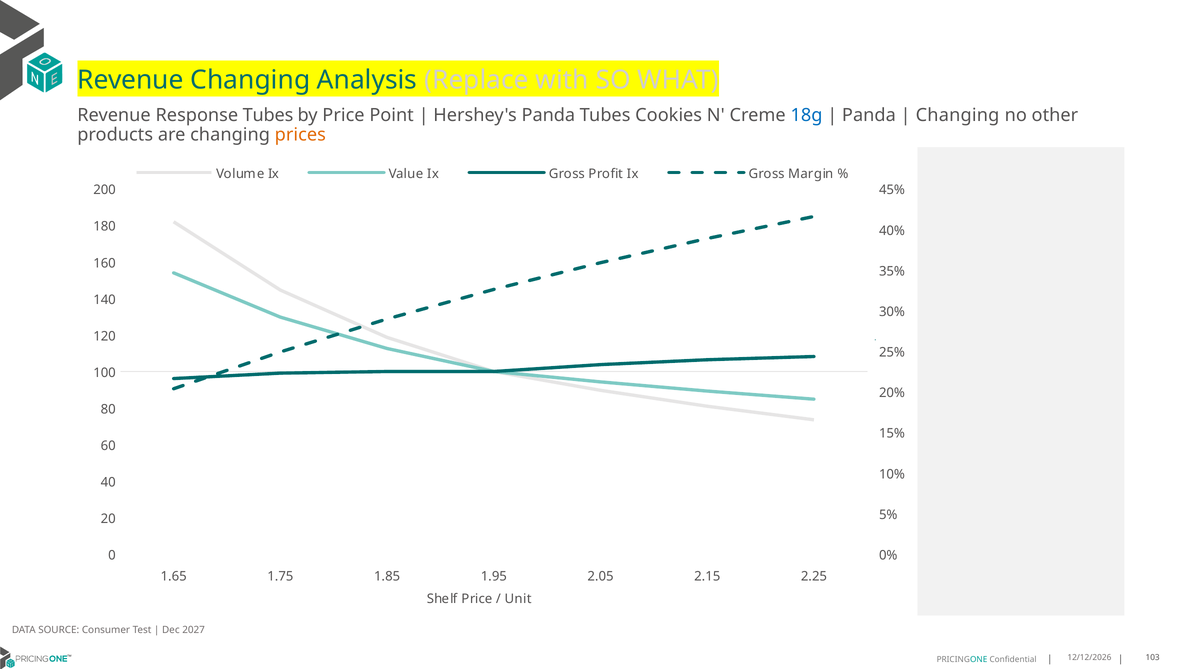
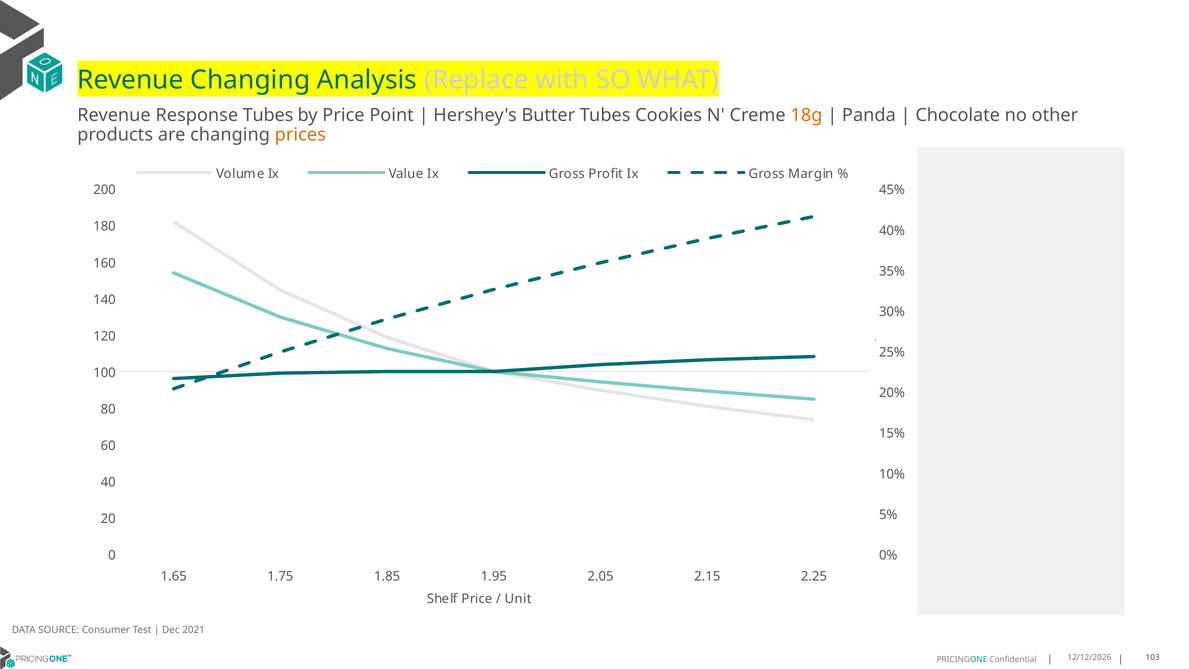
Hershey's Panda: Panda -> Butter (548, 115)
18g colour: blue -> orange (806, 115)
Changing: Changing -> Chocolate (958, 115)
2027: 2027 -> 2021 (194, 630)
